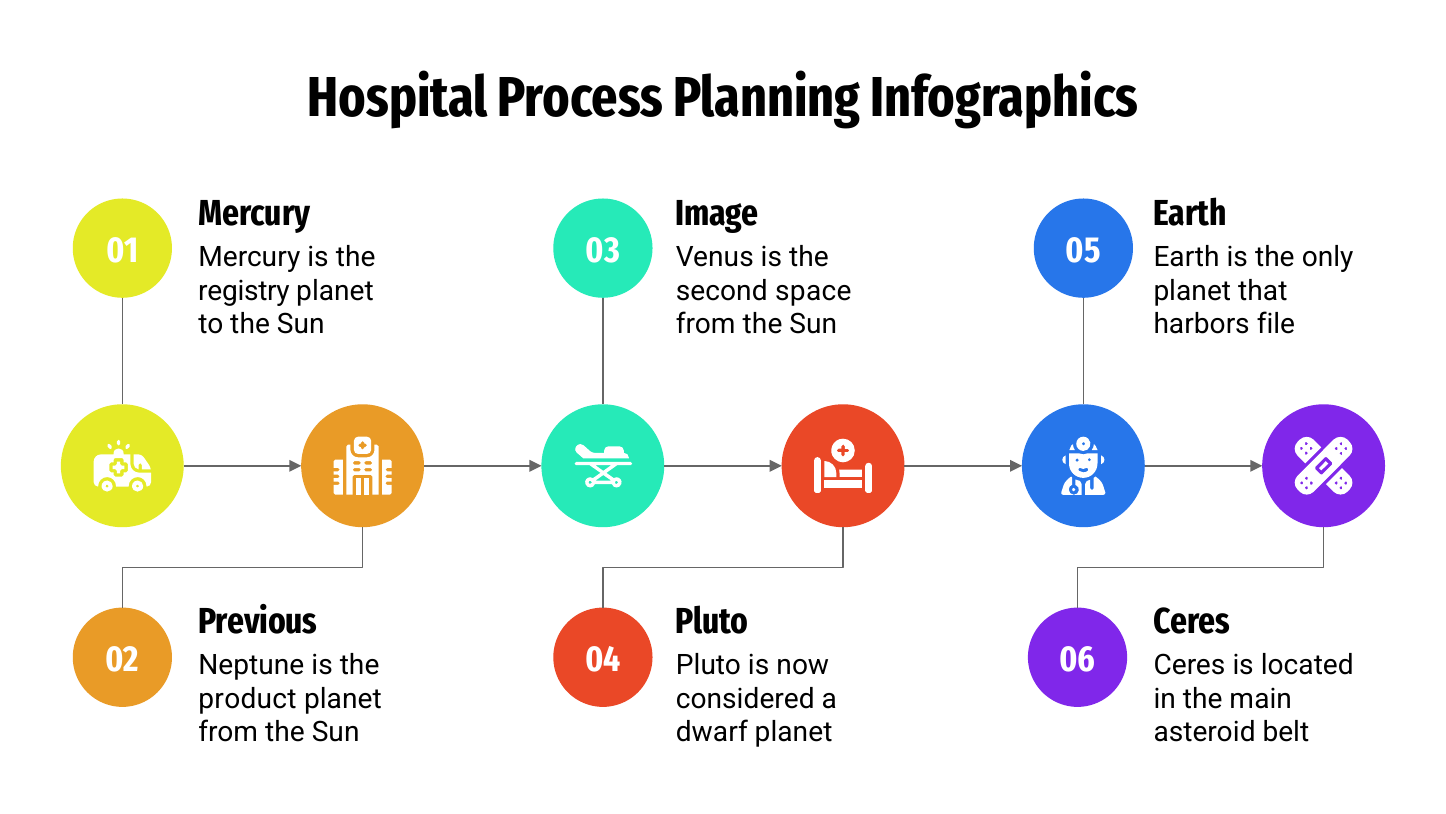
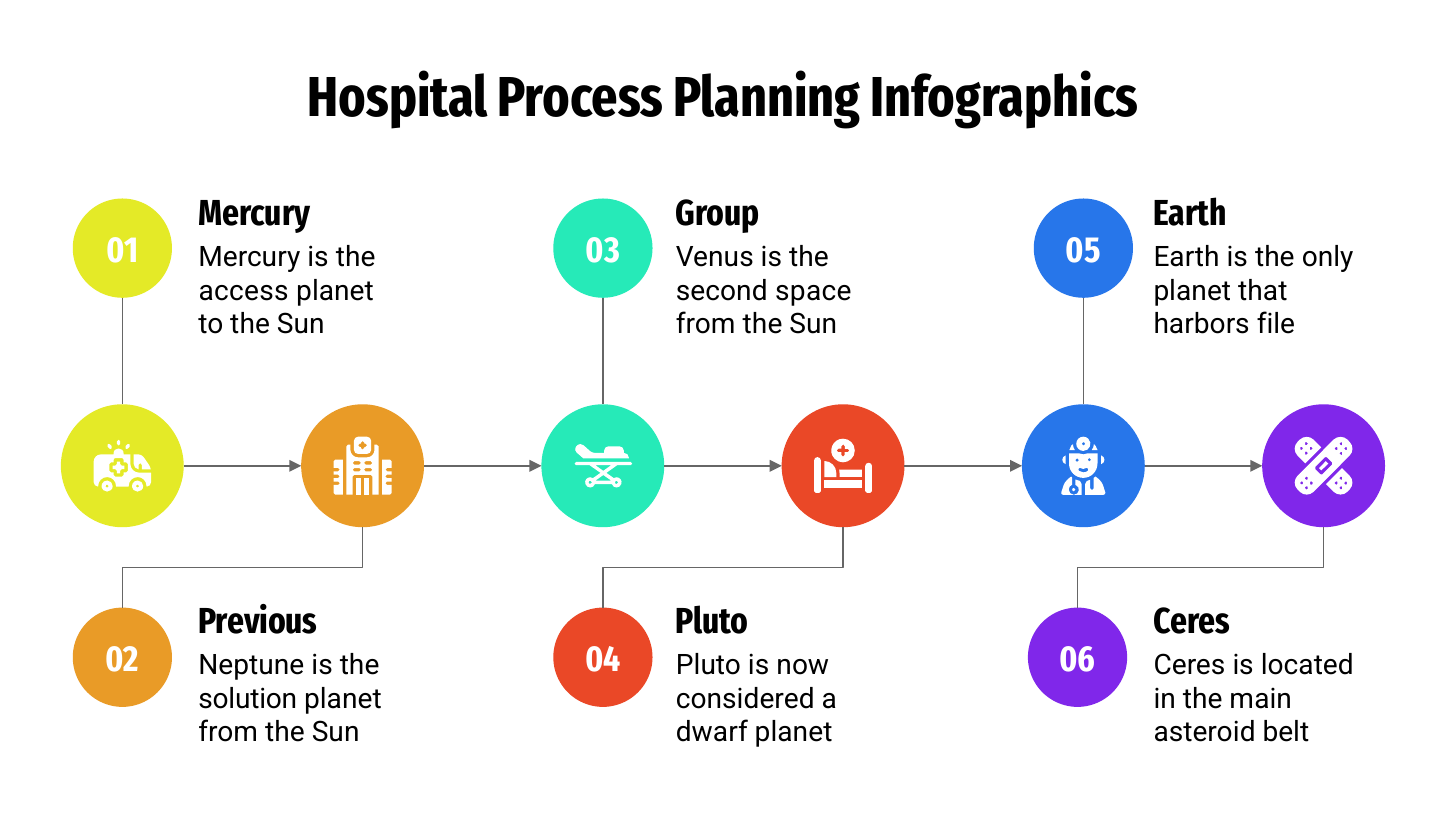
Image: Image -> Group (717, 214)
registry: registry -> access (244, 291)
product: product -> solution (248, 698)
